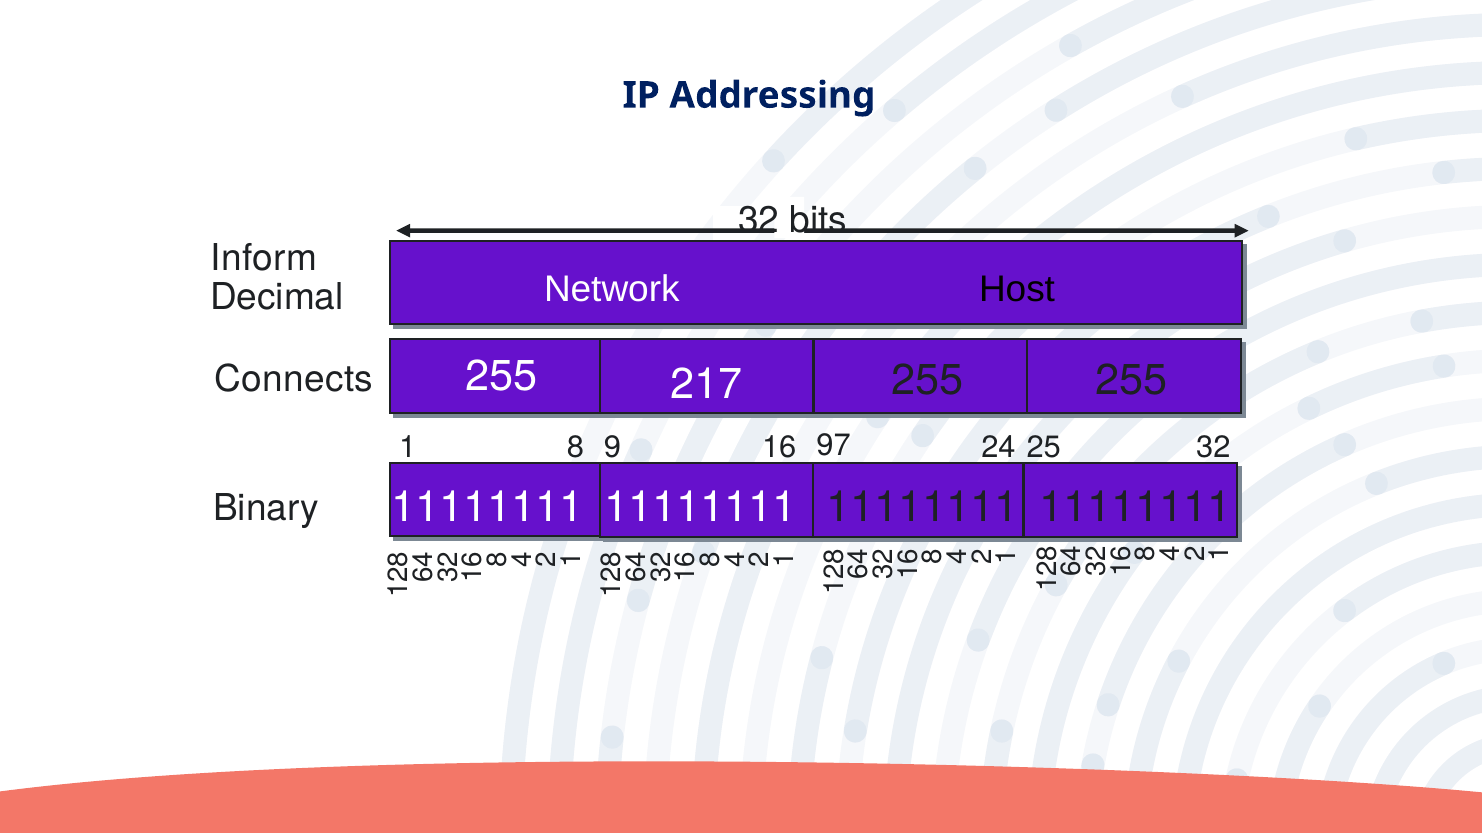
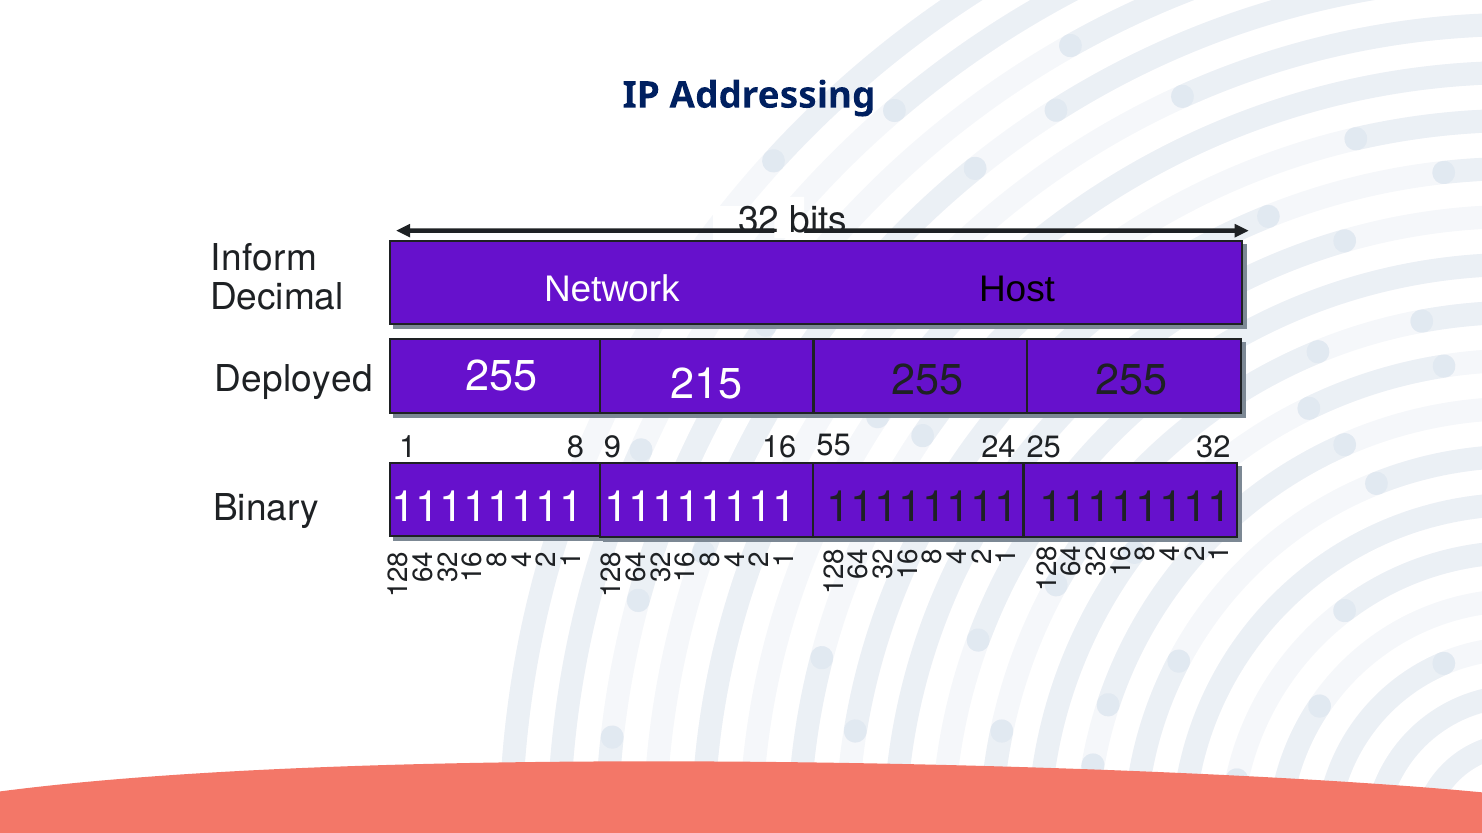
217: 217 -> 215 (706, 384)
Connects: Connects -> Deployed (294, 379)
97: 97 -> 55 (834, 446)
